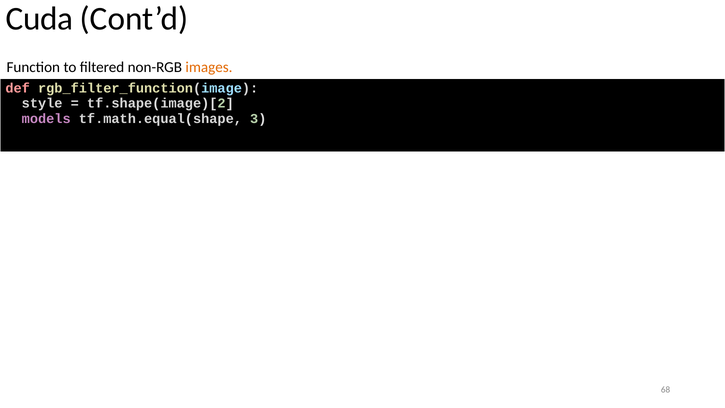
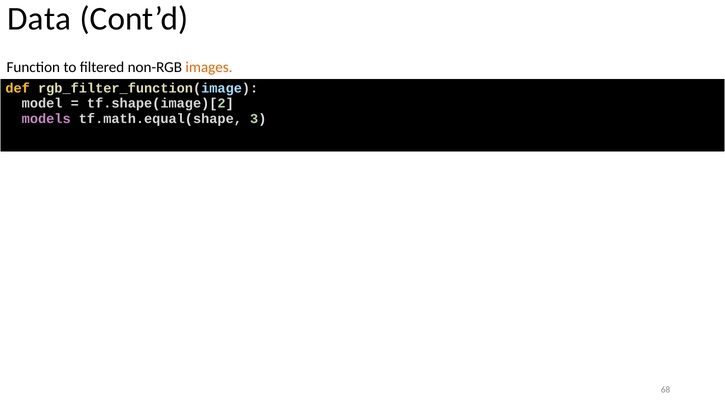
Cuda: Cuda -> Data (39, 19)
def colour: pink -> yellow (18, 88)
style: style -> model (42, 103)
